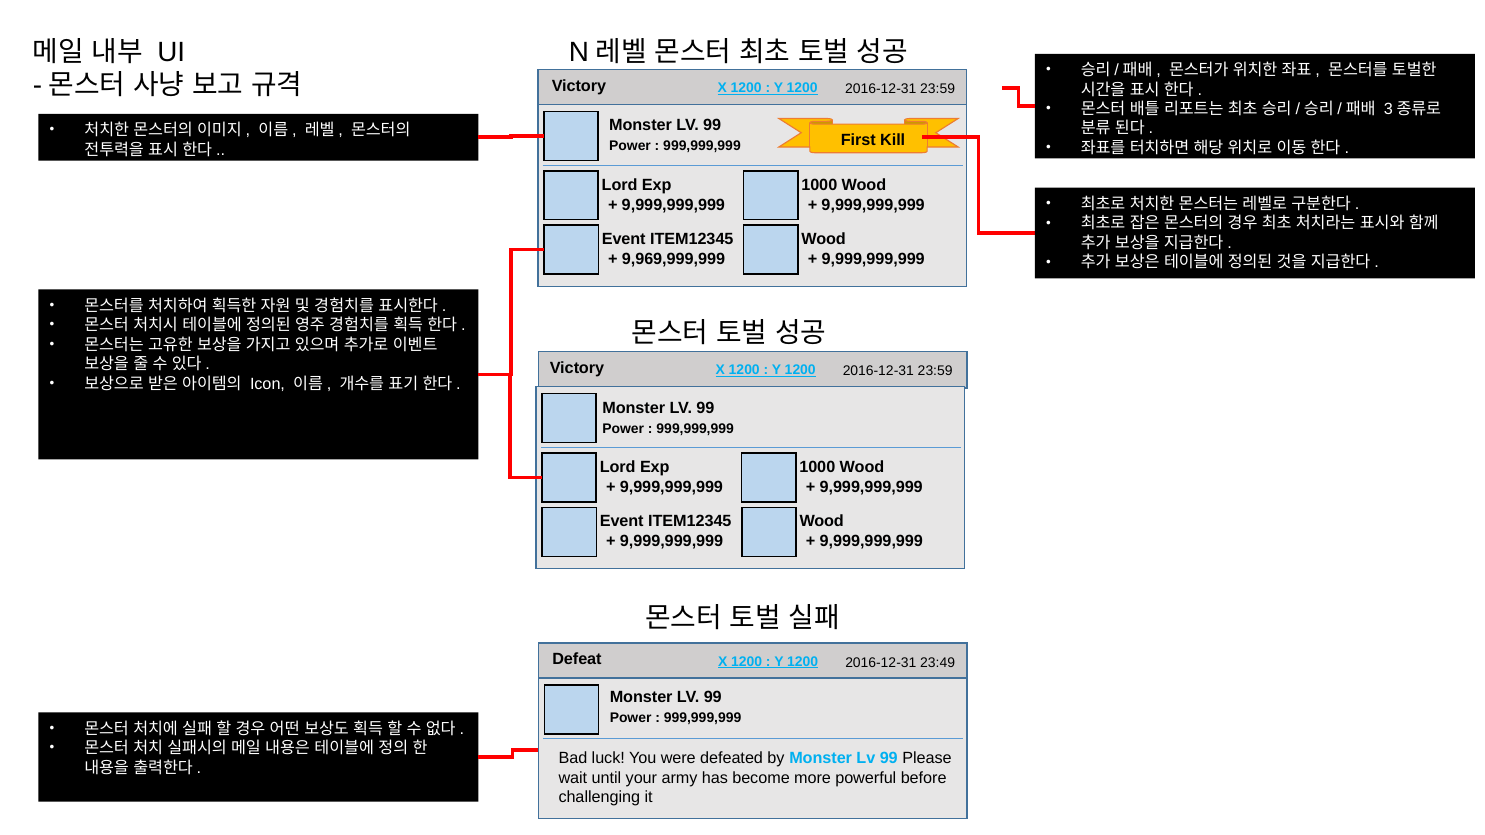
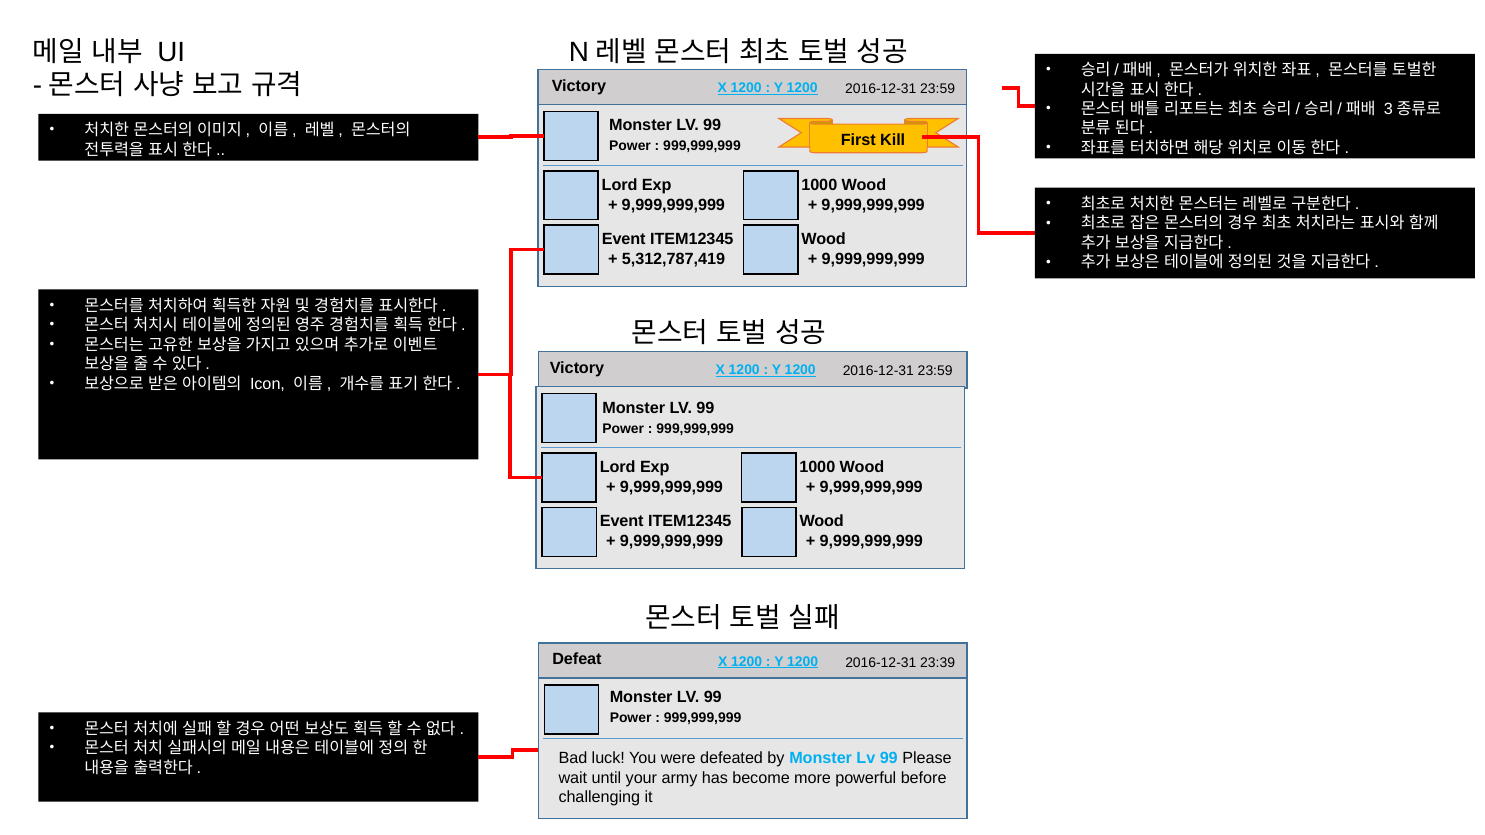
9,969,999,999: 9,969,999,999 -> 5,312,787,419 (673, 259)
23:49: 23:49 -> 23:39 (938, 663)
